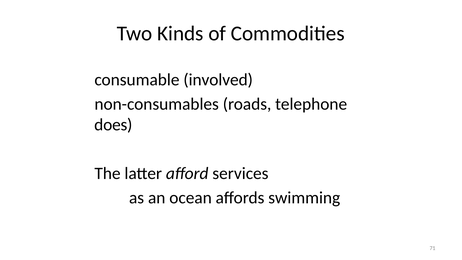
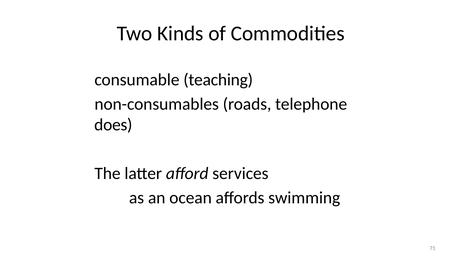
involved: involved -> teaching (218, 80)
